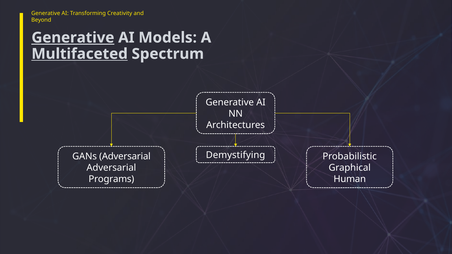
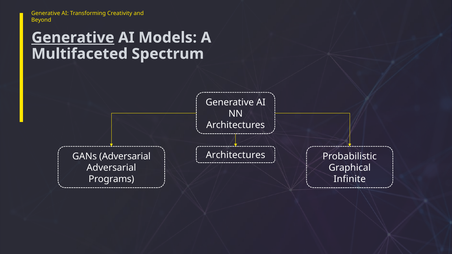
Multifaceted underline: present -> none (80, 54)
Demystifying: Demystifying -> Architectures (236, 155)
Human: Human -> Infinite (350, 179)
